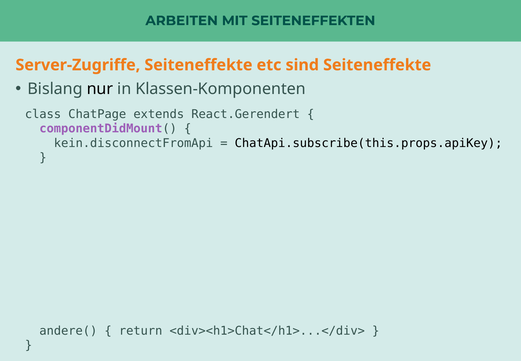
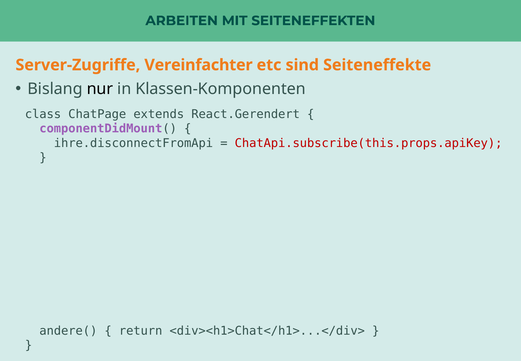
Server-Zugriffe Seiteneffekte: Seiteneffekte -> Vereinfachter (199, 65)
kein.disconnectFromApi: kein.disconnectFromApi -> ihre.disconnectFromApi (133, 143)
ChatApi.subscribe(this.props.apiKey colour: black -> red (369, 143)
